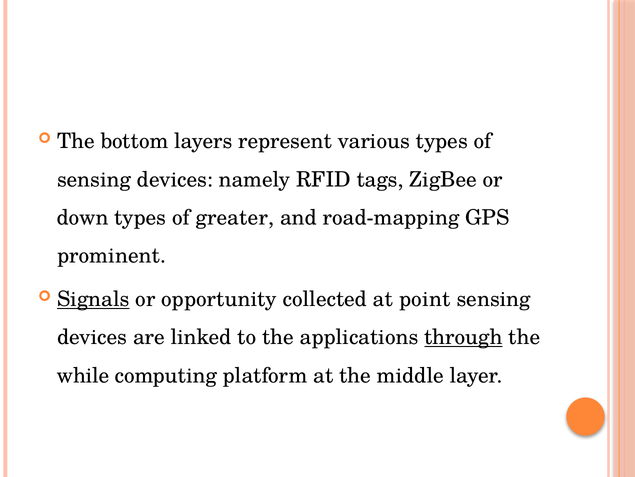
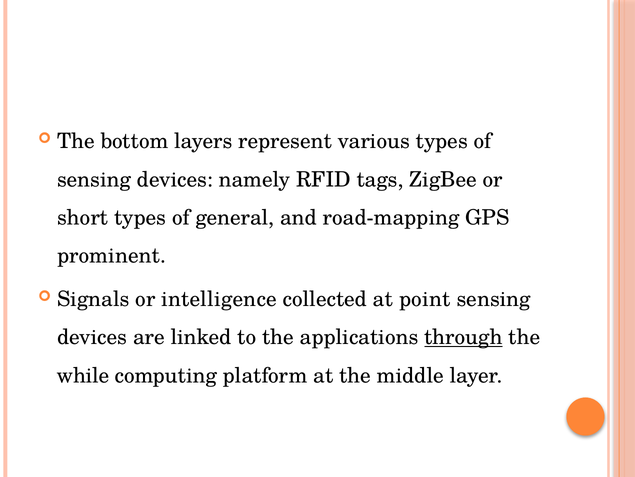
down: down -> short (83, 217)
greater: greater -> general (235, 217)
Signals underline: present -> none (93, 299)
opportunity: opportunity -> intelligence (219, 299)
